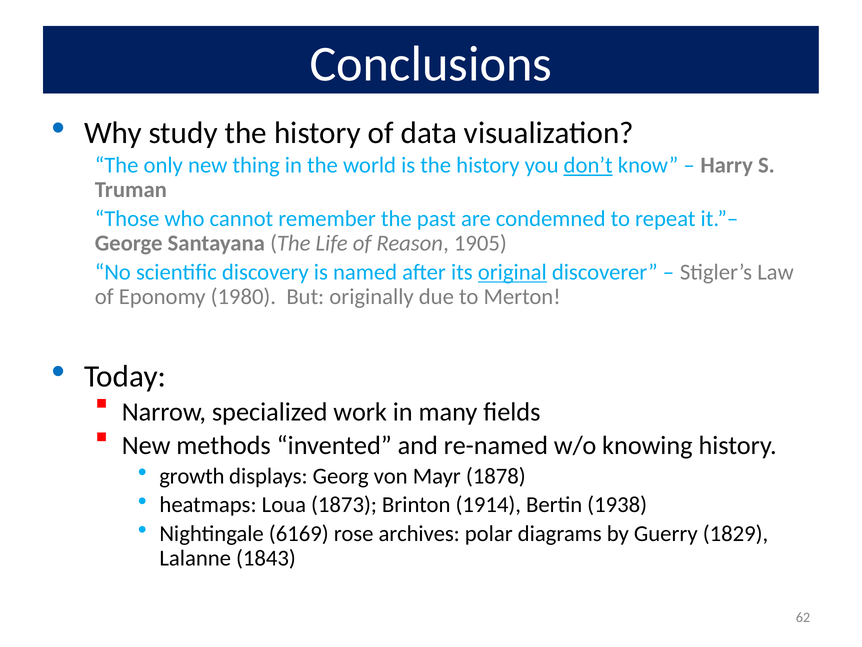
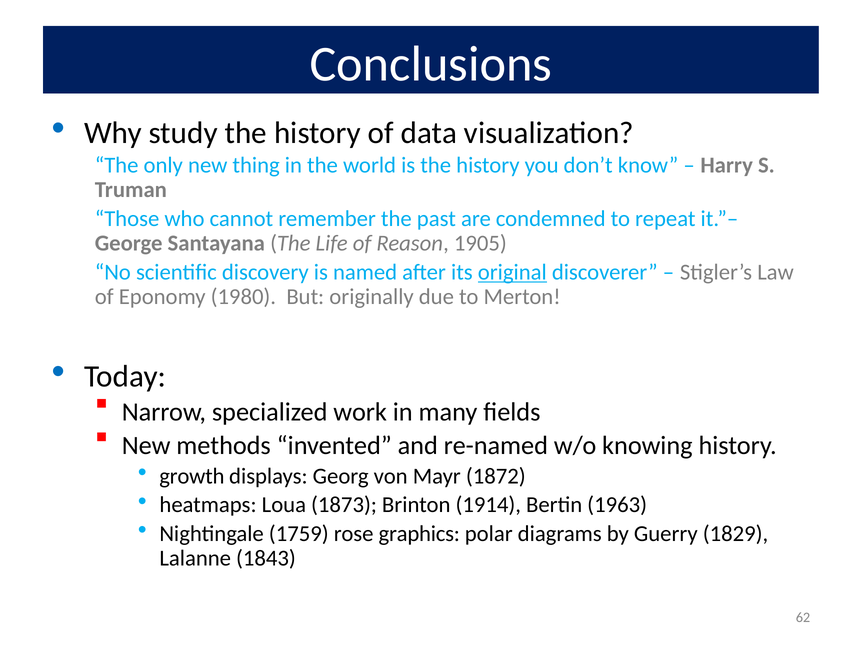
don’t underline: present -> none (588, 165)
1878: 1878 -> 1872 (496, 476)
1938: 1938 -> 1963 (617, 504)
6169: 6169 -> 1759 (299, 533)
archives: archives -> graphics (419, 533)
